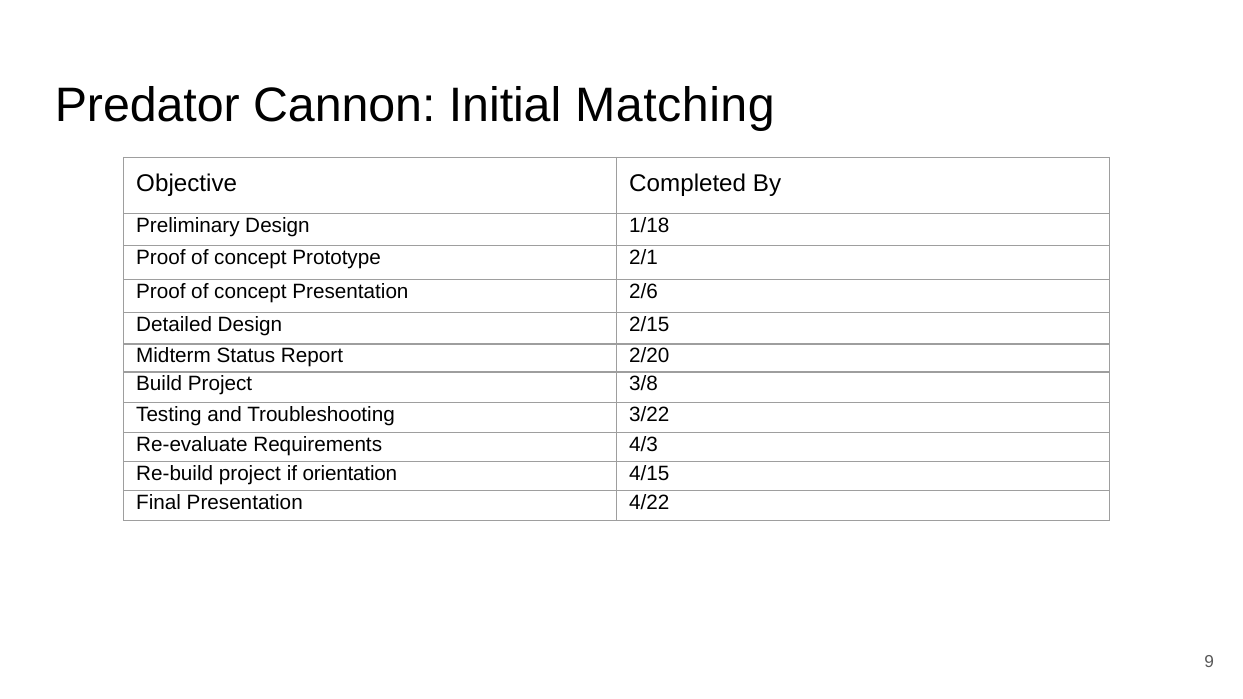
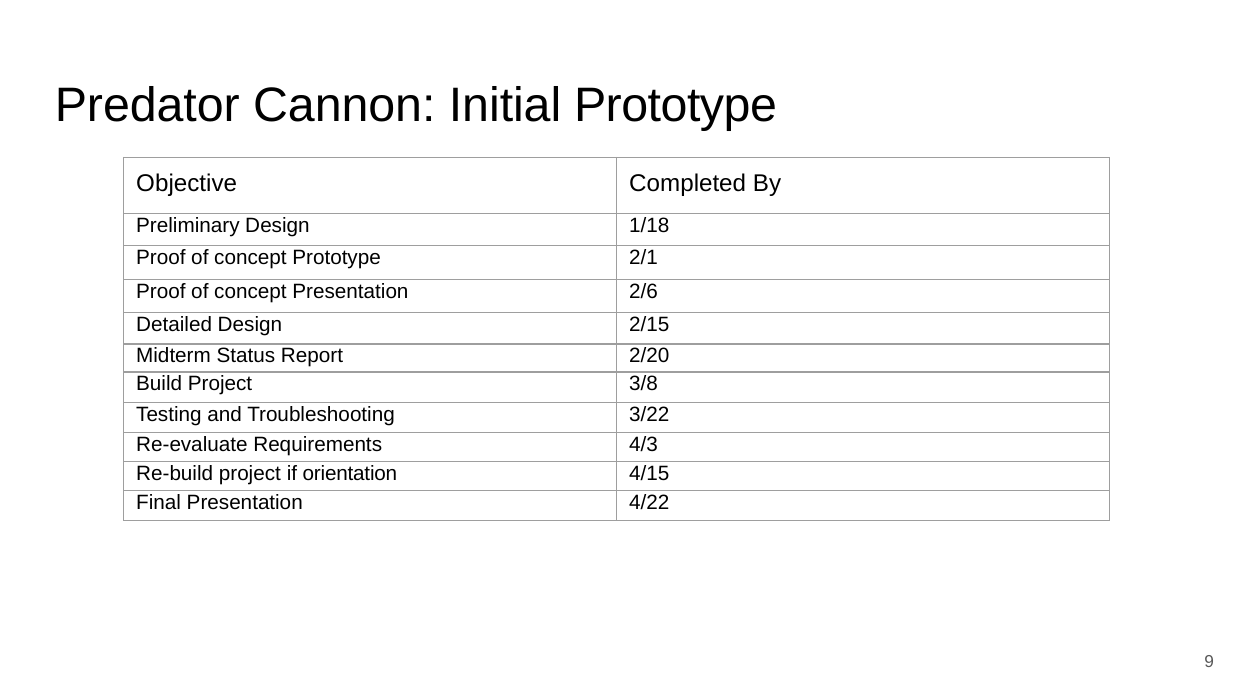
Initial Matching: Matching -> Prototype (675, 105)
